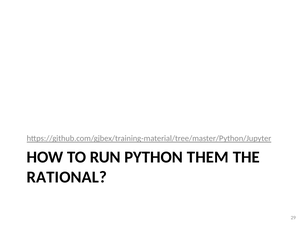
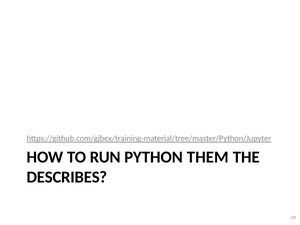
RATIONAL: RATIONAL -> DESCRIBES (67, 177)
